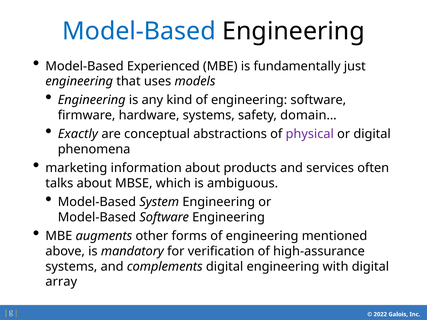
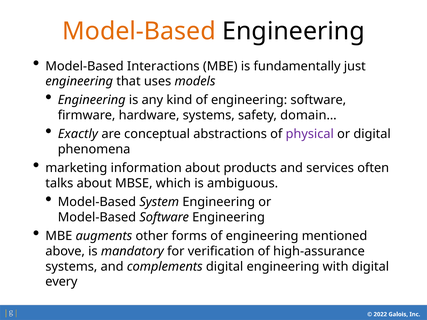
Model-Based colour: blue -> orange (139, 31)
Experienced: Experienced -> Interactions (163, 66)
array: array -> every (61, 282)
